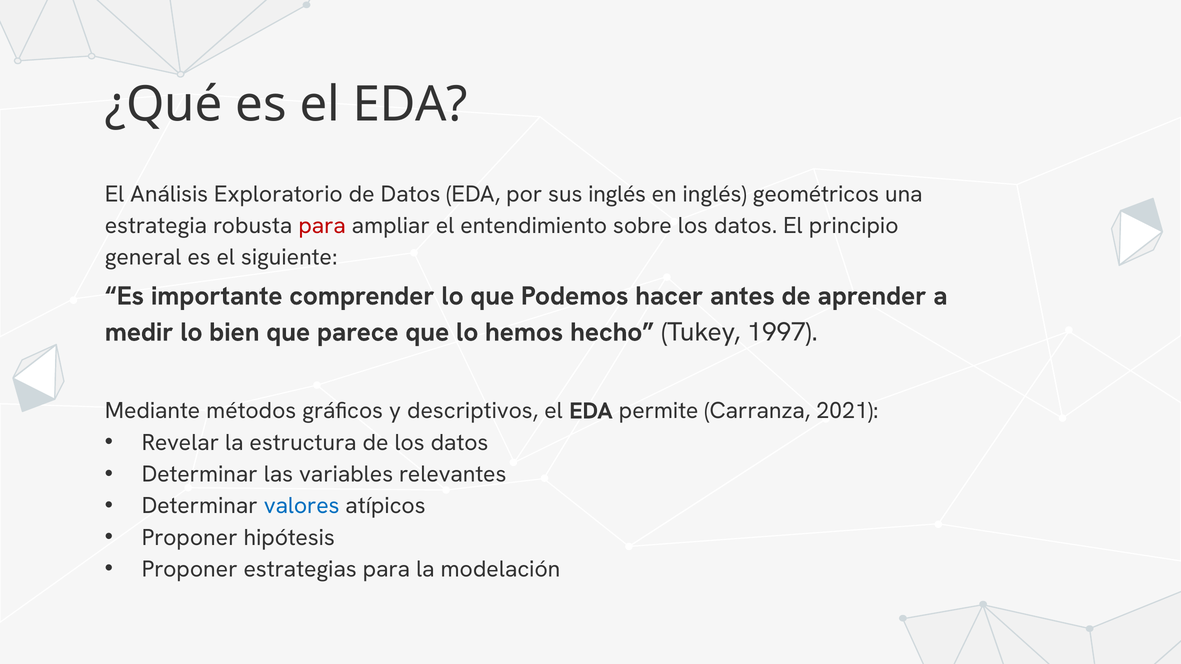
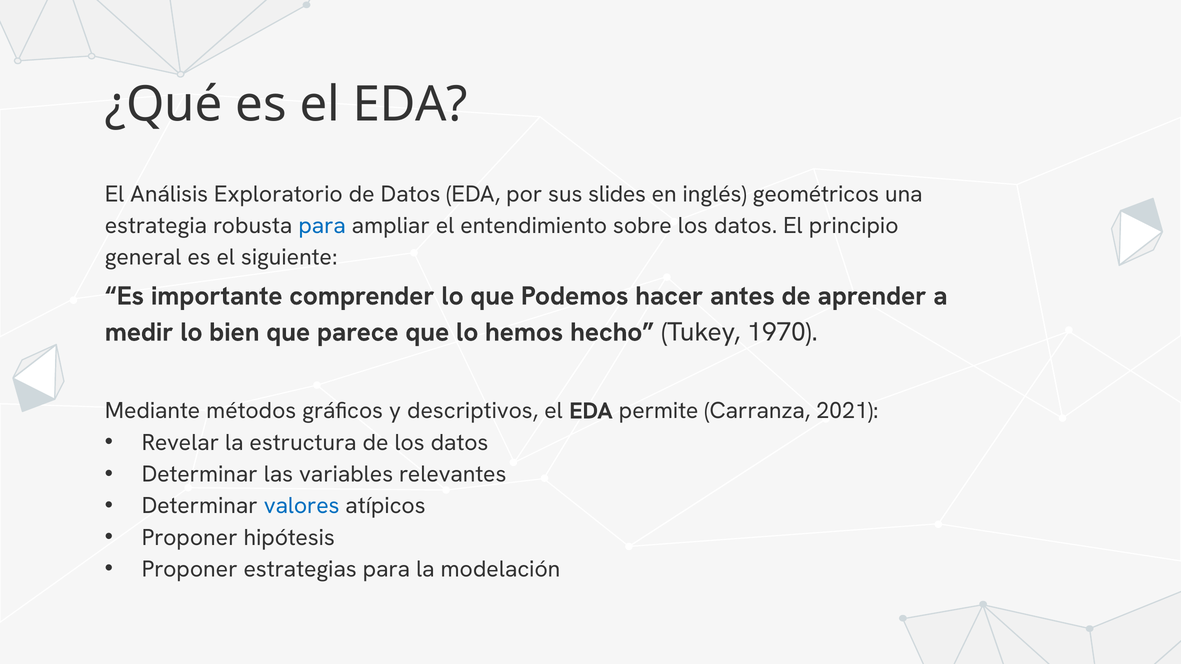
sus inglés: inglés -> slides (617, 194)
para colour: red -> blue (322, 226)
1997: 1997 -> 1970 (783, 332)
